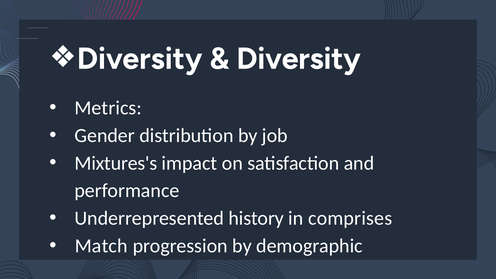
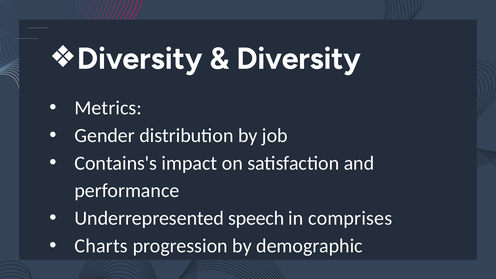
Mixtures's: Mixtures's -> Contains's (116, 163)
history: history -> speech (256, 218)
Match: Match -> Charts (101, 246)
